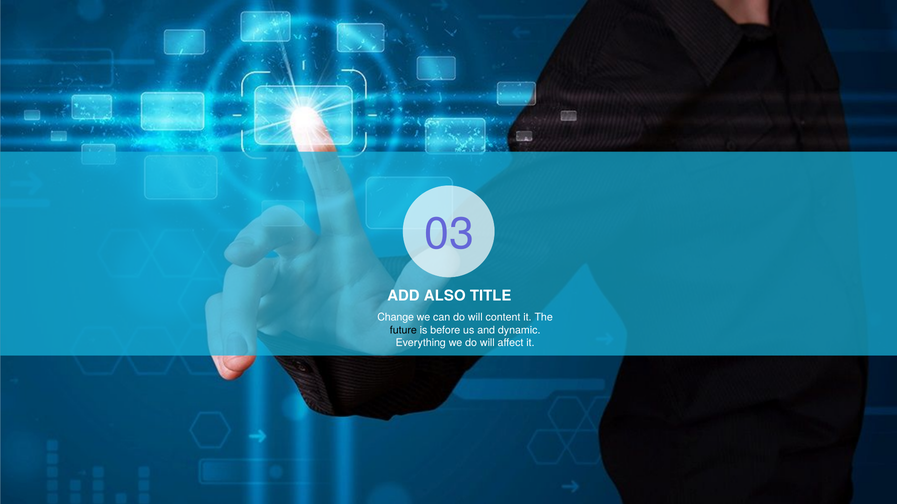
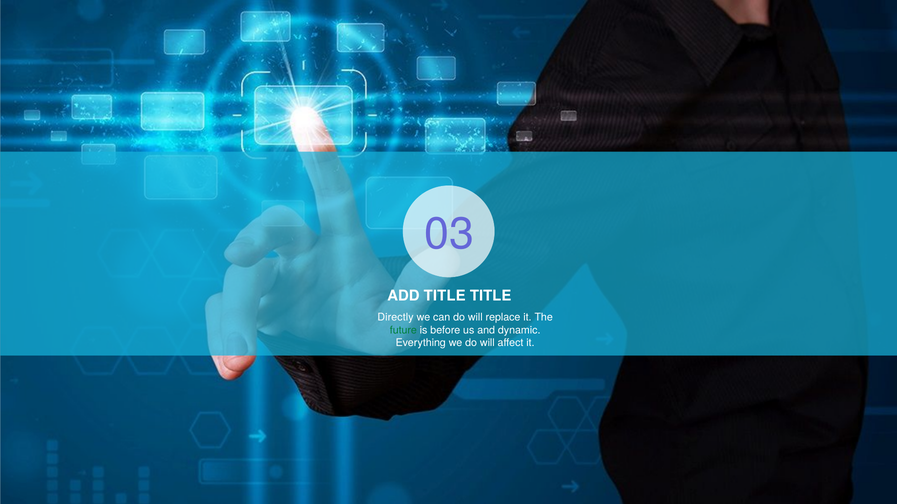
ADD ALSO: ALSO -> TITLE (445, 296)
Change: Change -> Directly (396, 318)
content: content -> replace (503, 318)
future colour: black -> green (403, 330)
